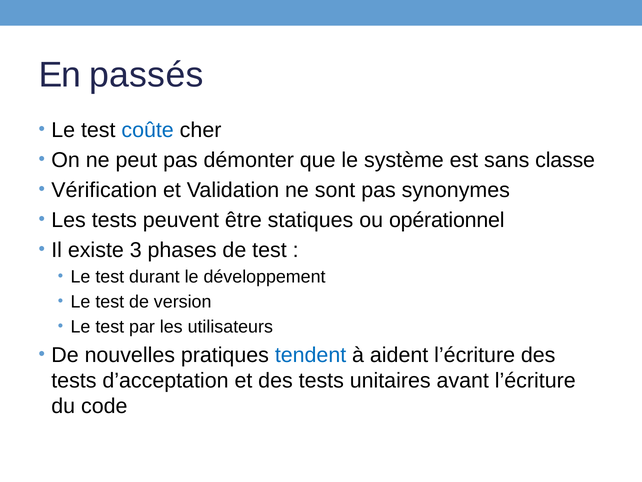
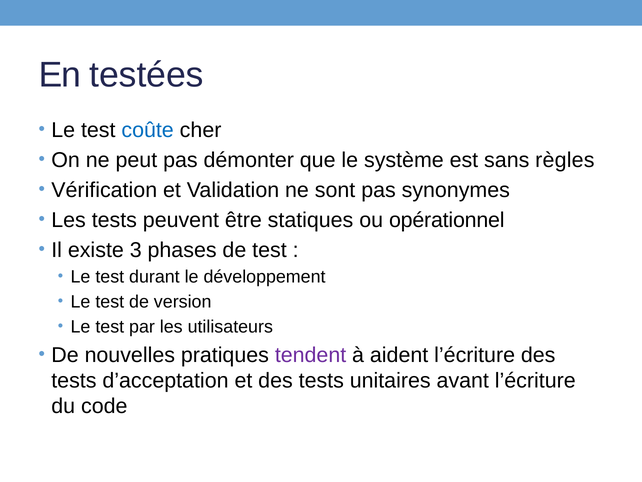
passés: passés -> testées (147, 75)
classe: classe -> règles (565, 160)
tendent colour: blue -> purple (311, 355)
